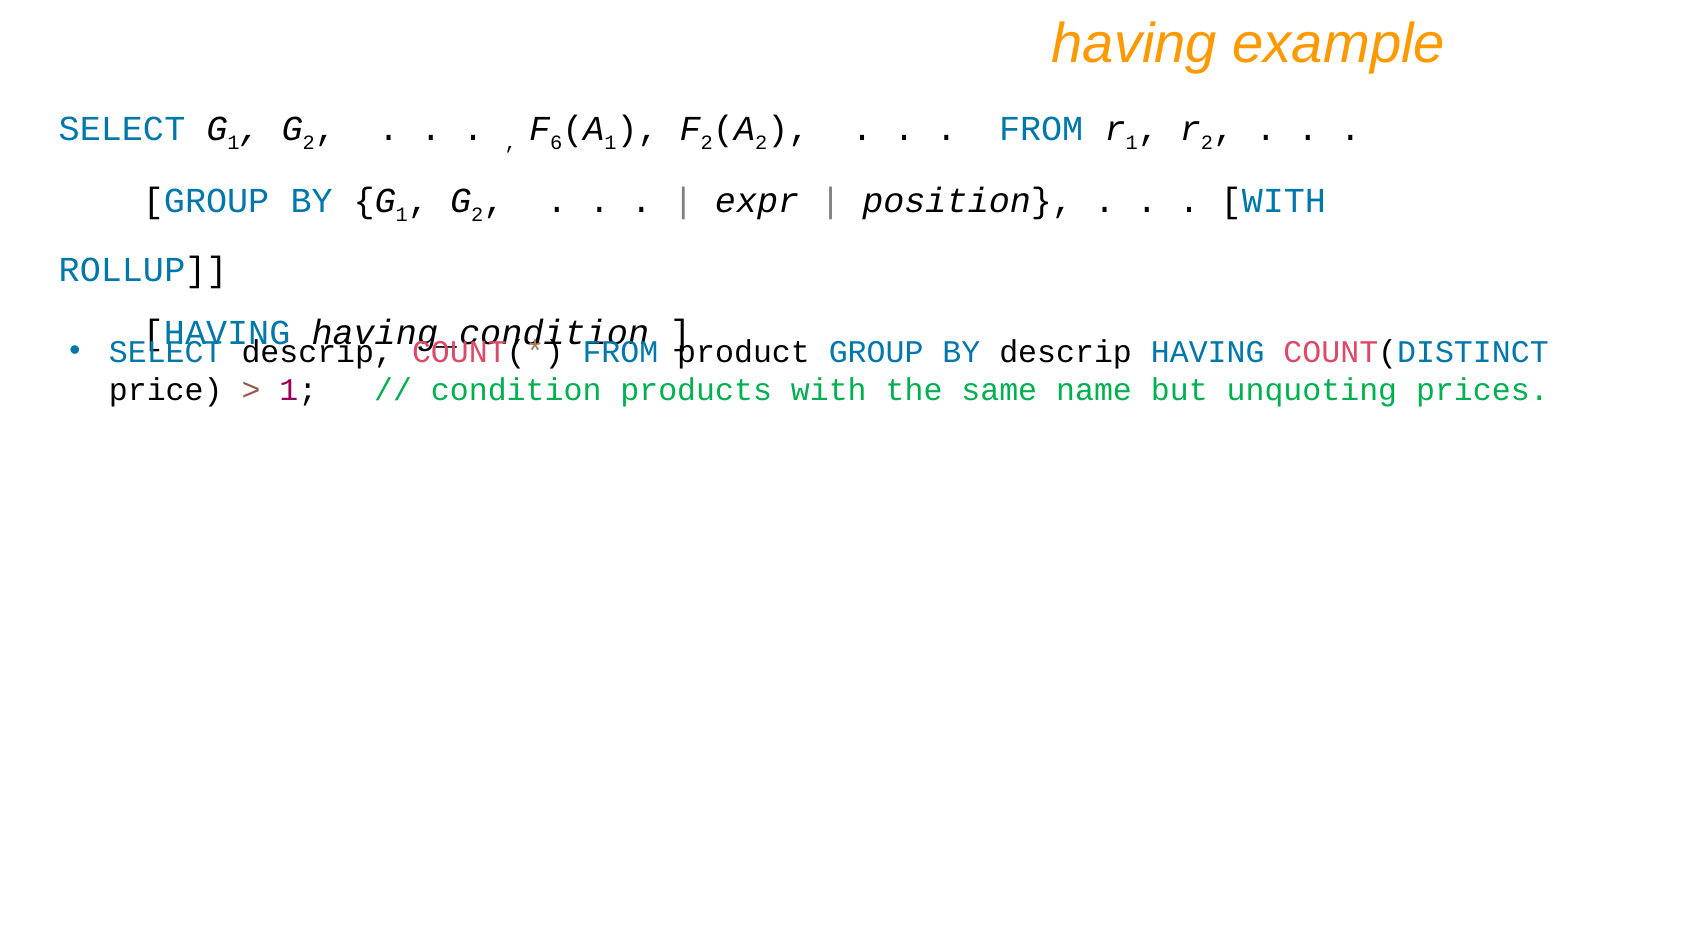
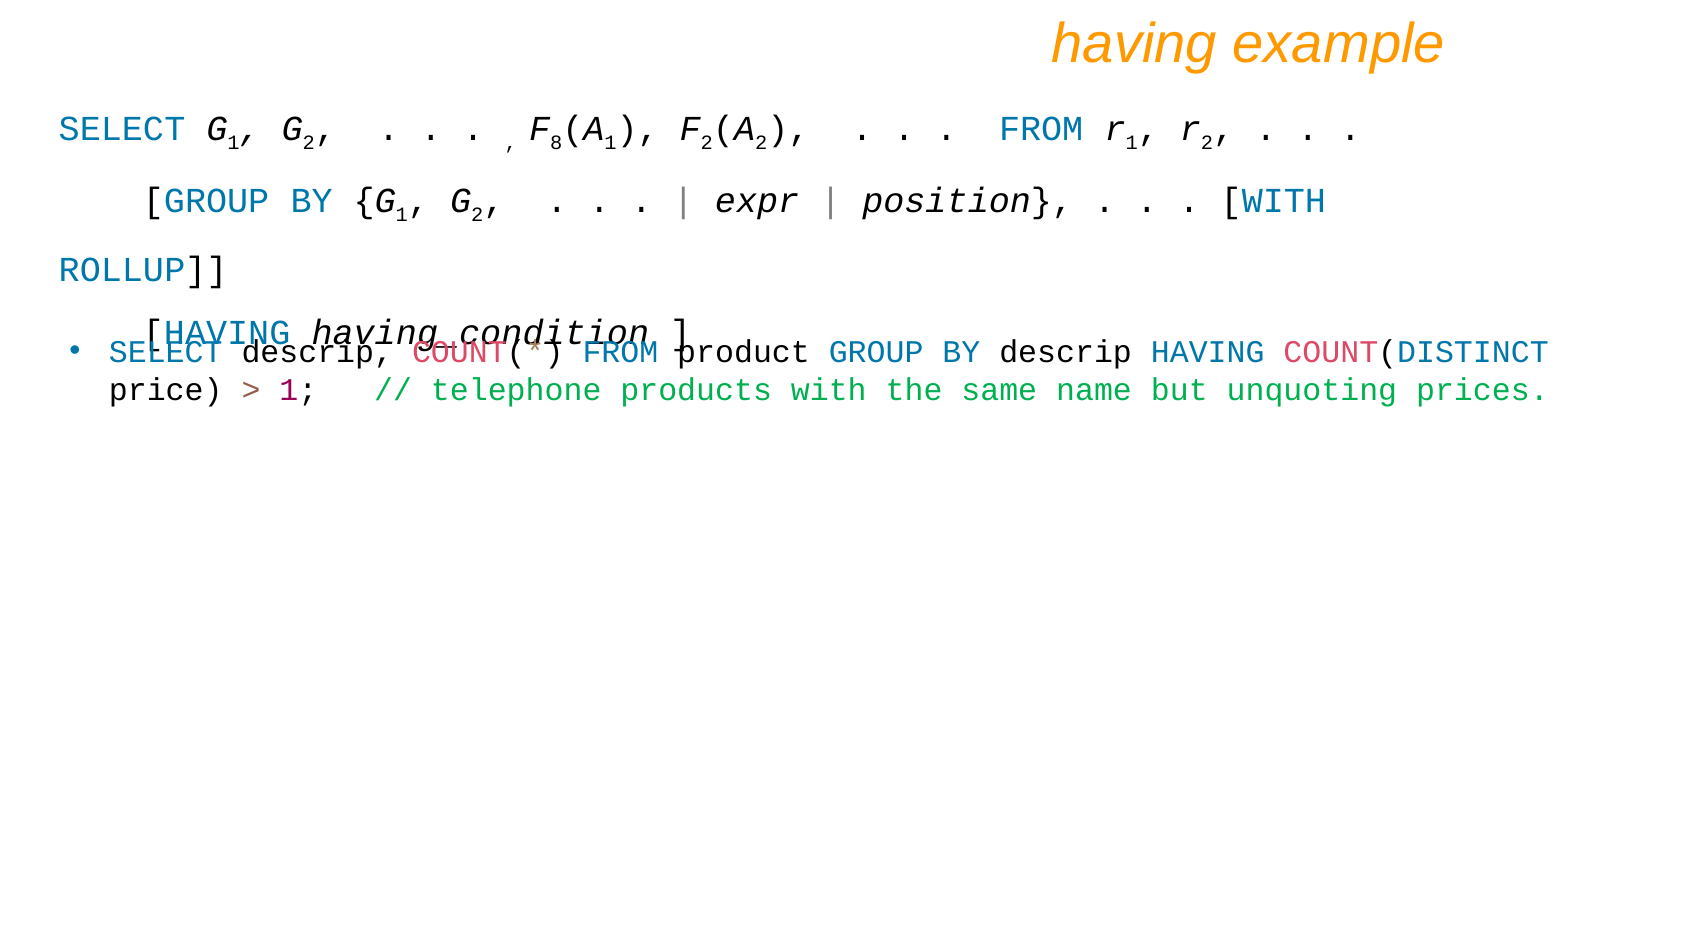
6: 6 -> 8 (556, 143)
condition: condition -> telephone (516, 390)
